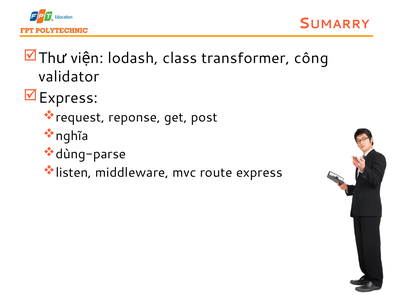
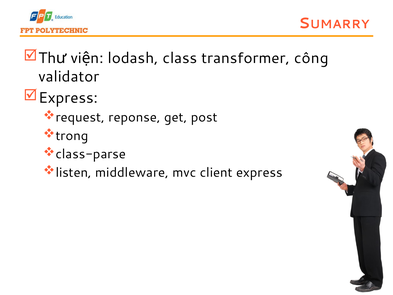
nghĩa: nghĩa -> trong (72, 136)
dùng-parse: dùng-parse -> class-parse (91, 154)
route: route -> client (216, 172)
